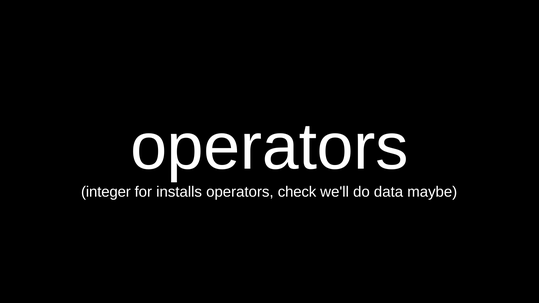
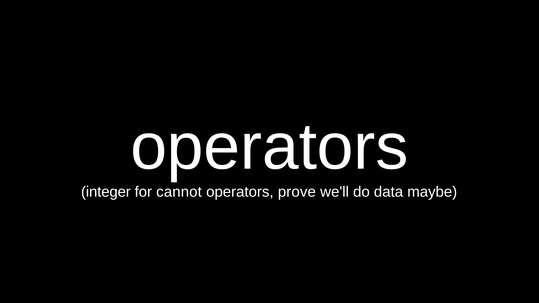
installs: installs -> cannot (179, 192)
check: check -> prove (297, 192)
